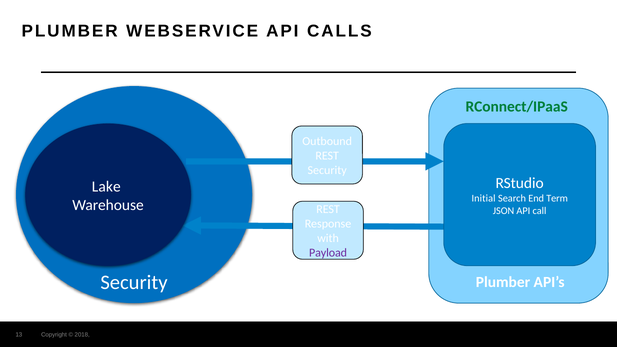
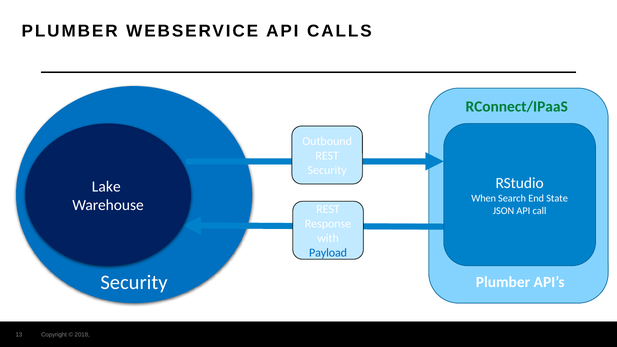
Initial: Initial -> When (484, 198)
Term: Term -> State (557, 198)
Payload colour: purple -> blue (328, 253)
